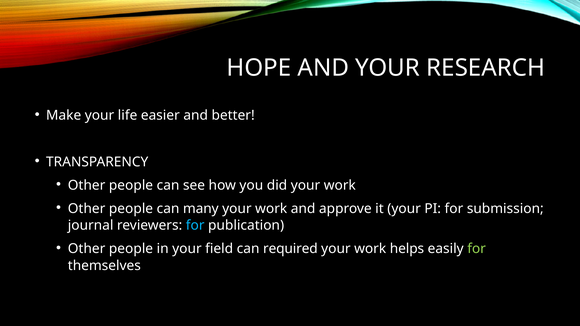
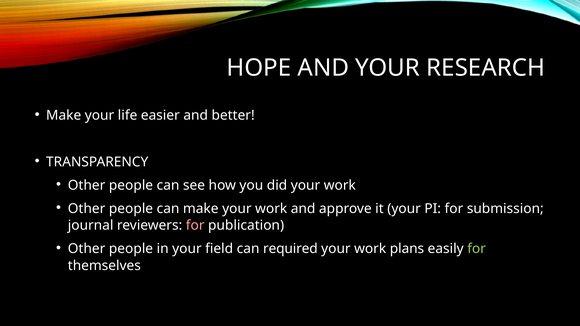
can many: many -> make (201, 209)
for colour: light blue -> pink (195, 226)
helps: helps -> plans (407, 249)
